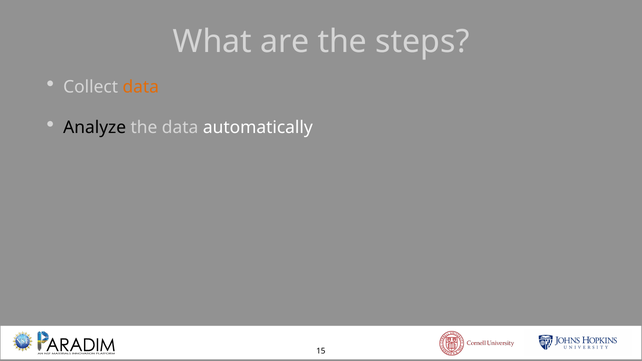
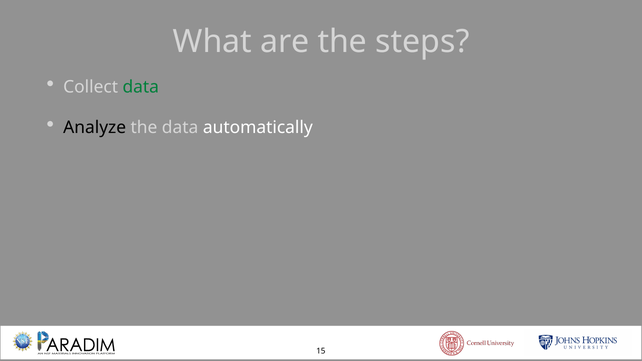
data colour: orange -> green (141, 87)
